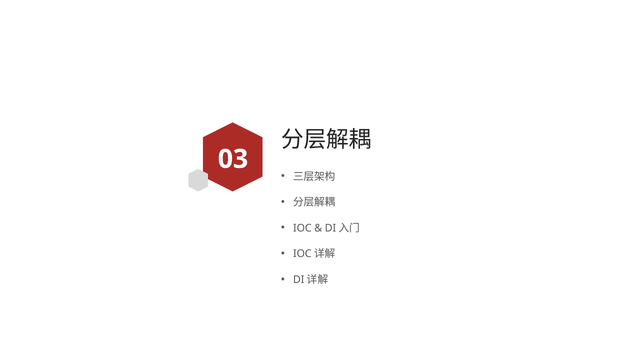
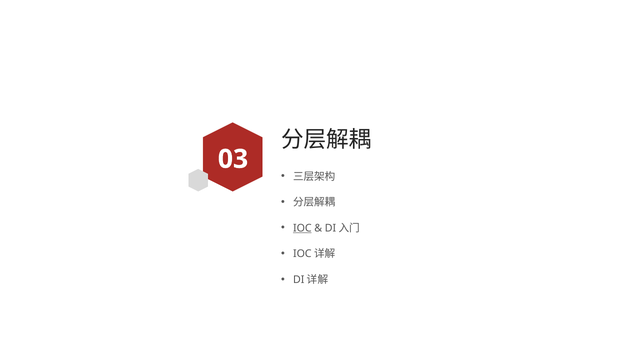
IOC underline: none -> present (302, 228)
